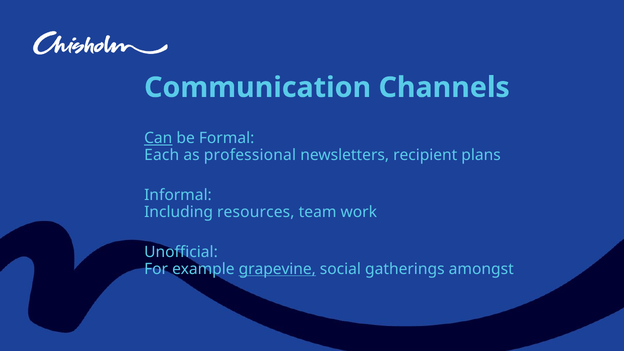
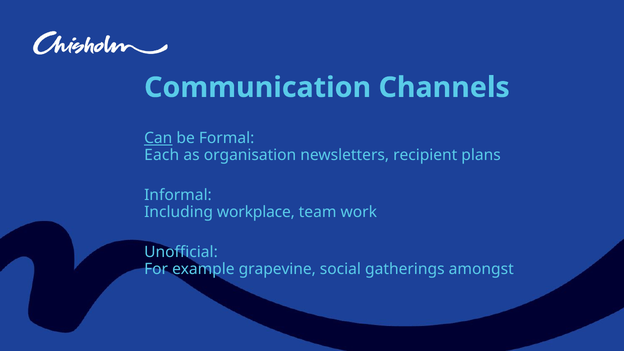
professional: professional -> organisation (250, 155)
resources: resources -> workplace (256, 212)
grapevine underline: present -> none (277, 269)
